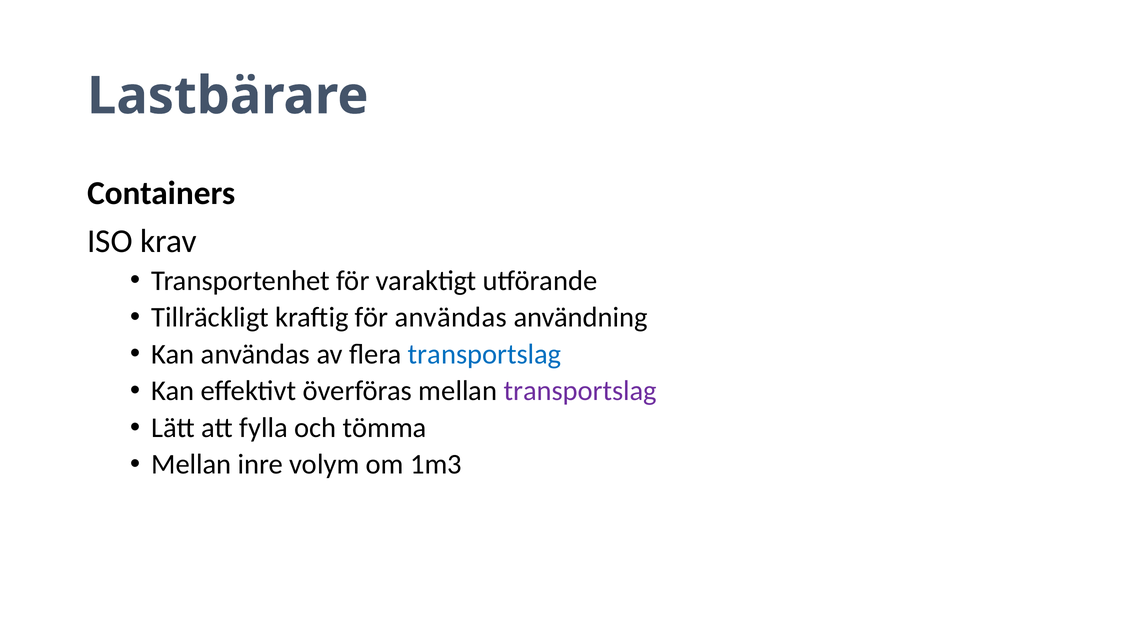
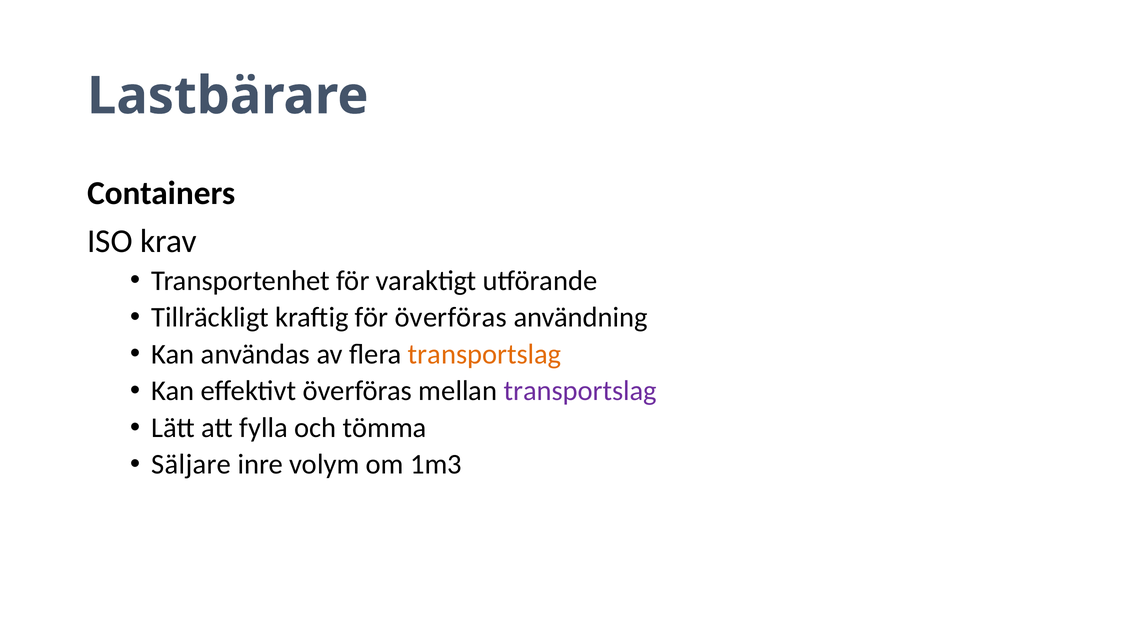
för användas: användas -> överföras (451, 317)
transportslag colour: blue -> orange (485, 354)
Mellan: Mellan -> Säljare (191, 465)
